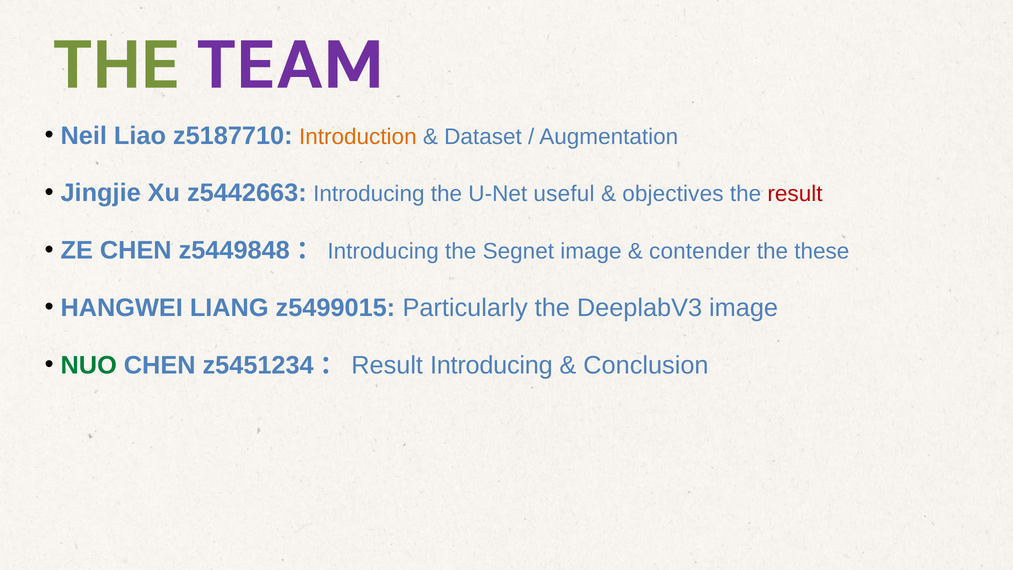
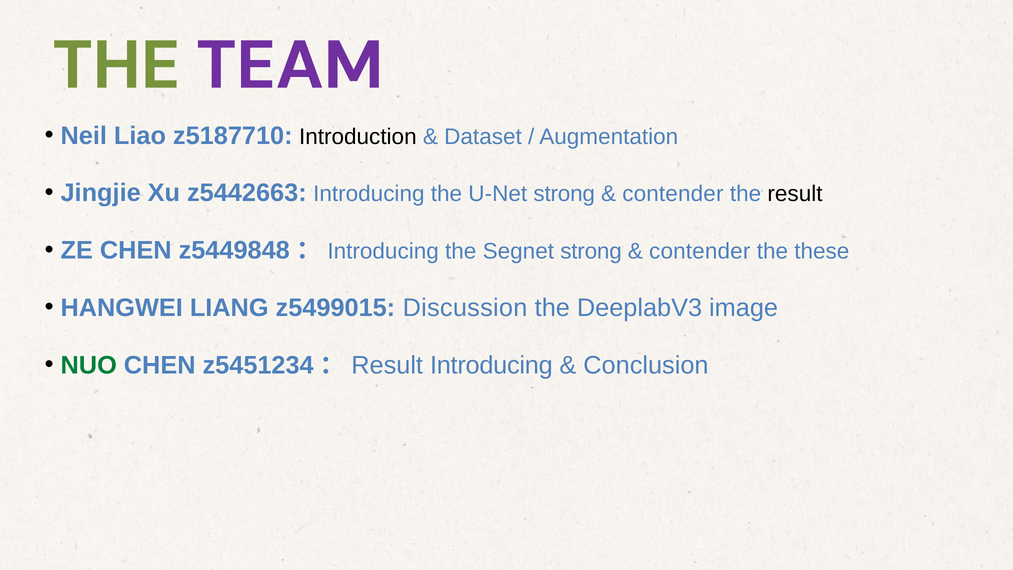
Introduction colour: orange -> black (358, 137)
U-Net useful: useful -> strong (564, 194)
objectives: objectives -> contender (673, 194)
result colour: red -> black (795, 194)
Segnet image: image -> strong (591, 251)
Particularly: Particularly -> Discussion (465, 308)
